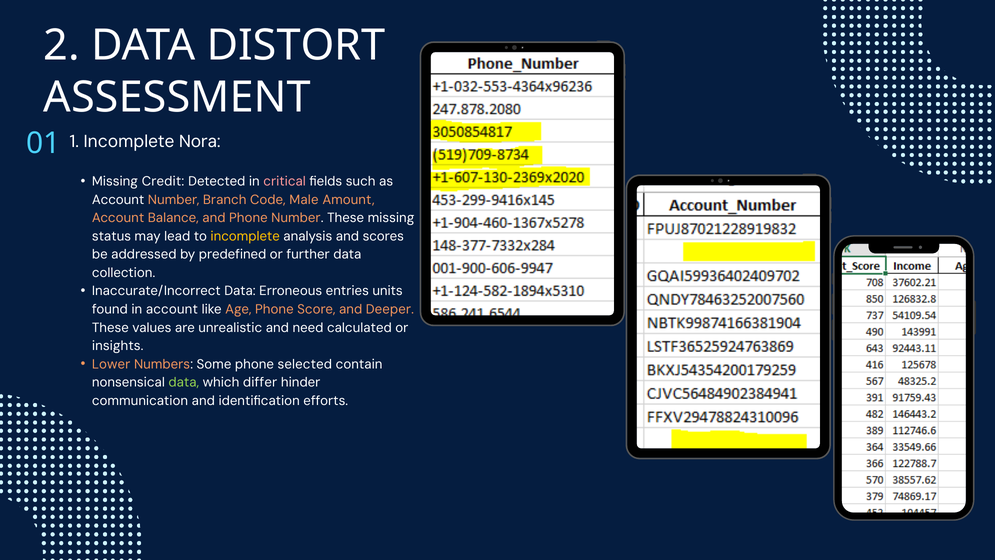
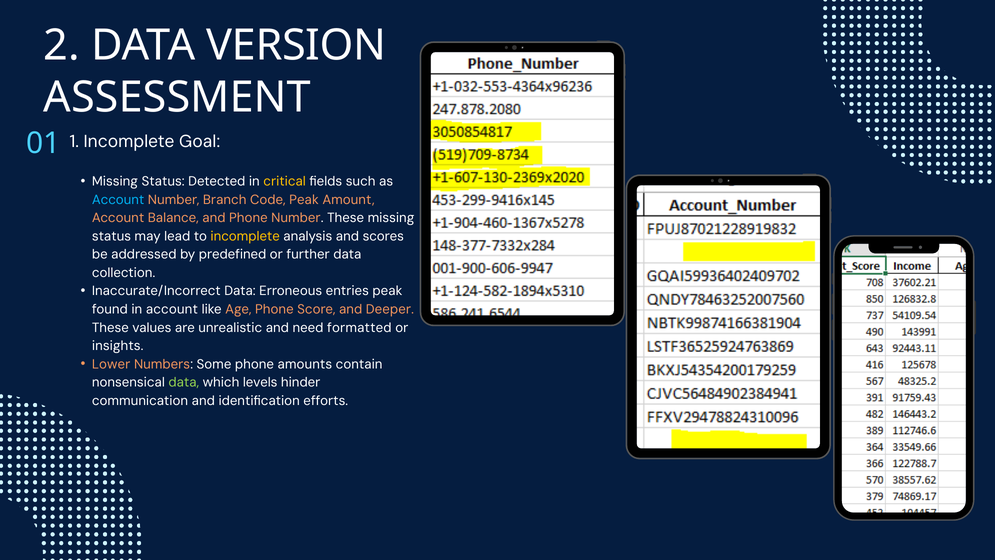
DISTORT: DISTORT -> VERSION (296, 45)
Nora: Nora -> Goal (200, 142)
Credit: Credit -> Status (163, 181)
critical colour: pink -> yellow (285, 181)
Account colour: white -> light blue (118, 200)
Code Male: Male -> Peak (304, 200)
entries units: units -> peak (387, 291)
calculated: calculated -> formatted (359, 327)
selected: selected -> amounts (305, 364)
differ: differ -> levels (260, 382)
